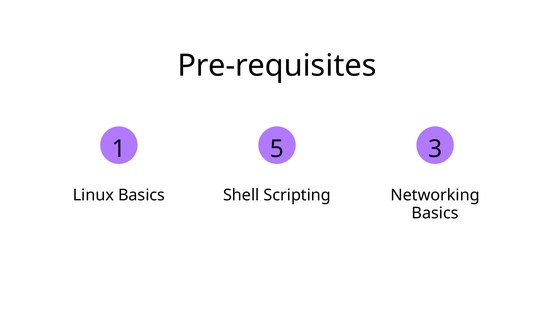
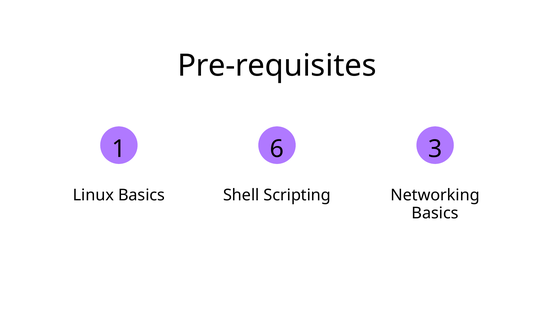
5: 5 -> 6 (277, 149)
